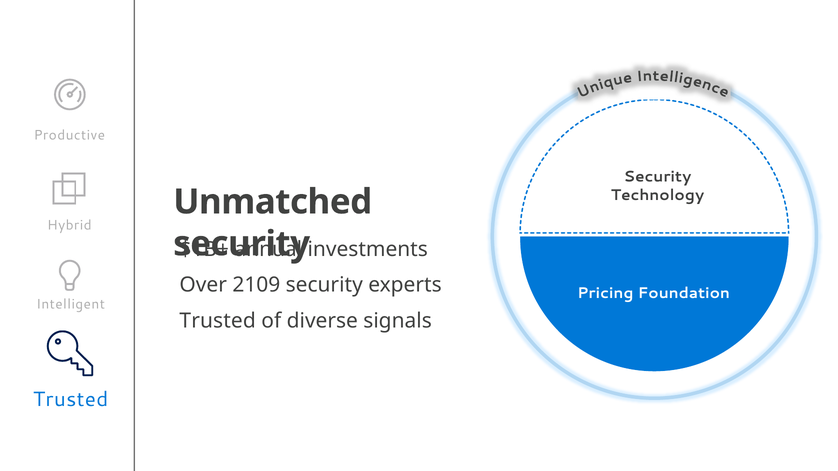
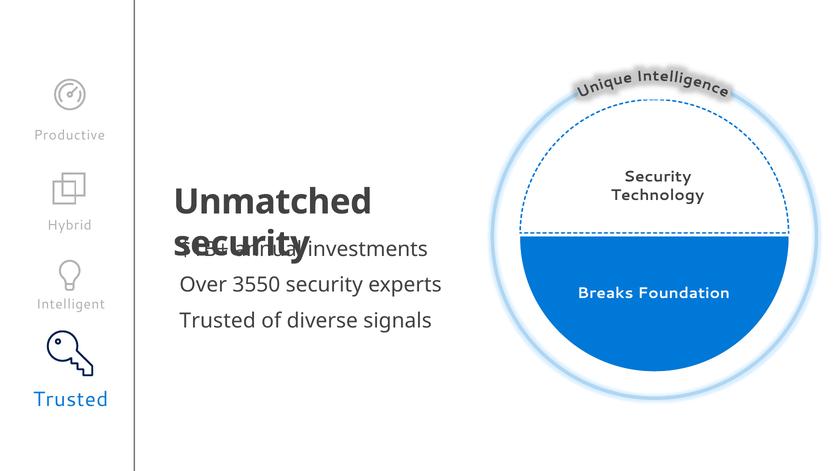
2109: 2109 -> 3550 (256, 285)
Pricing: Pricing -> Breaks (605, 293)
